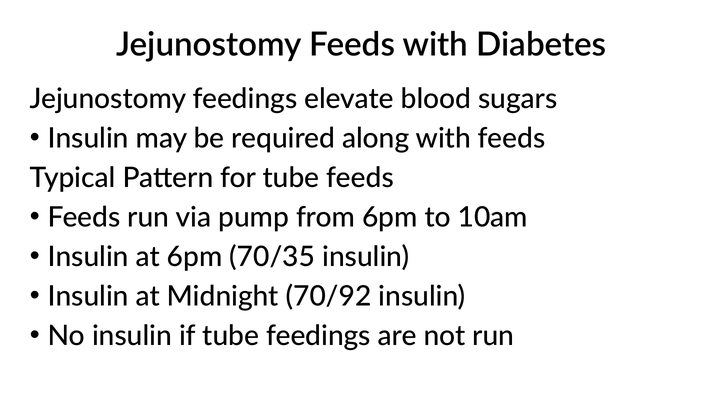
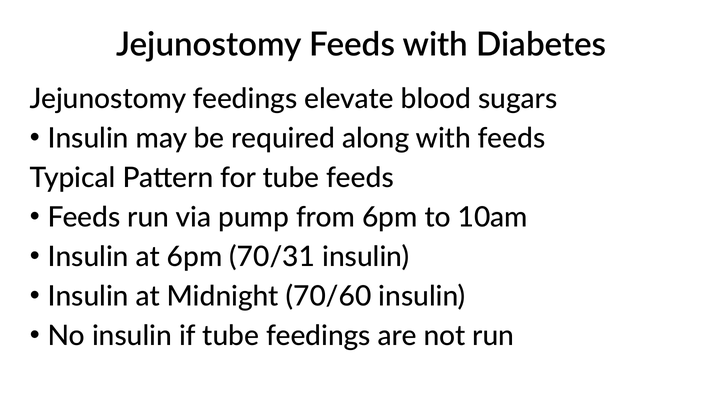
70/35: 70/35 -> 70/31 (272, 257)
70/92: 70/92 -> 70/60 (329, 296)
